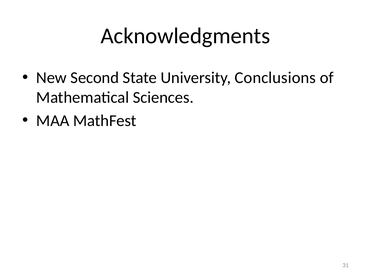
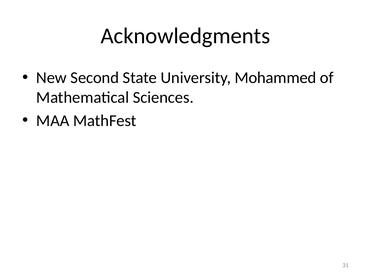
Conclusions: Conclusions -> Mohammed (275, 78)
